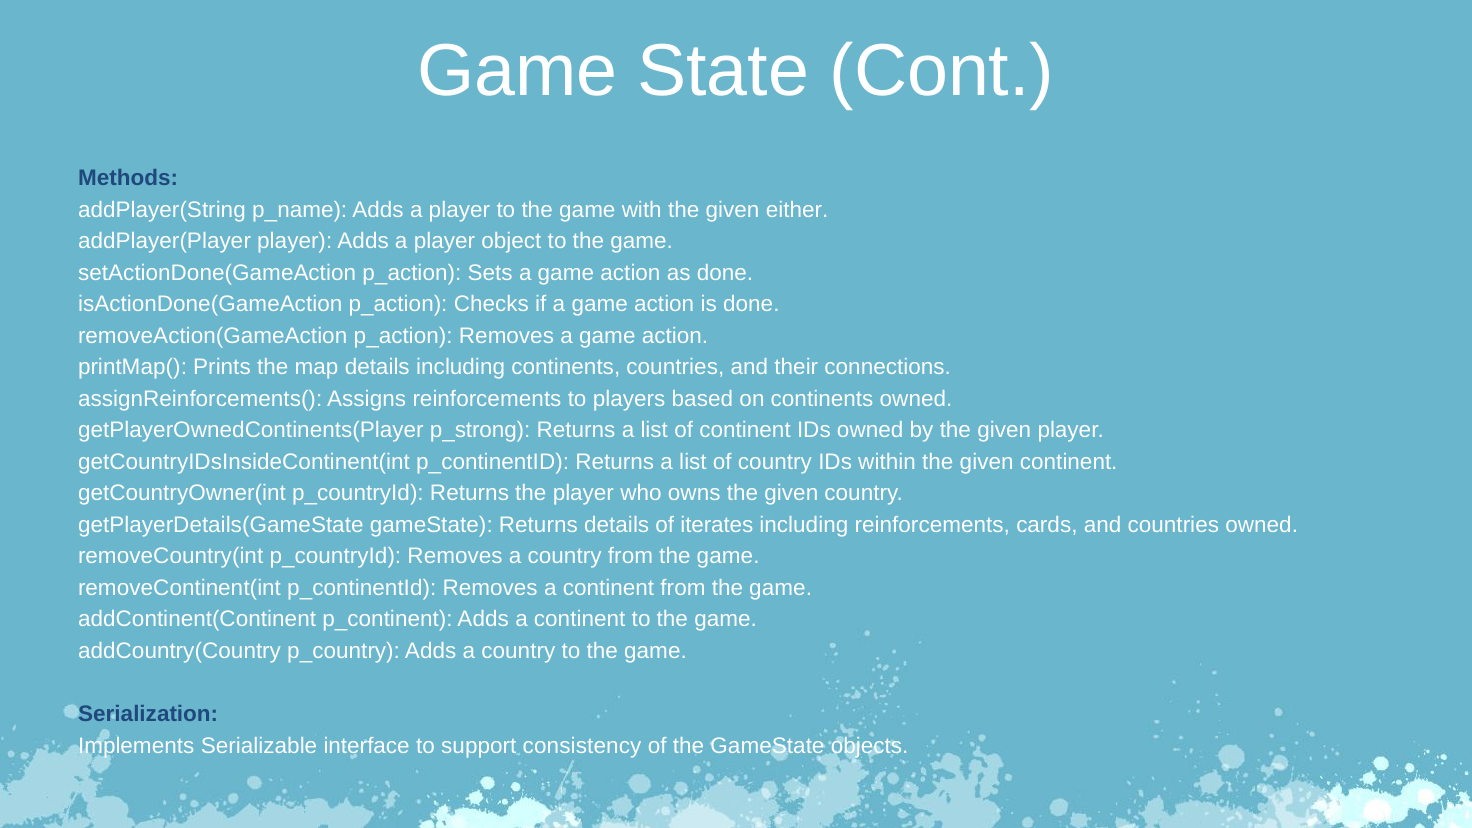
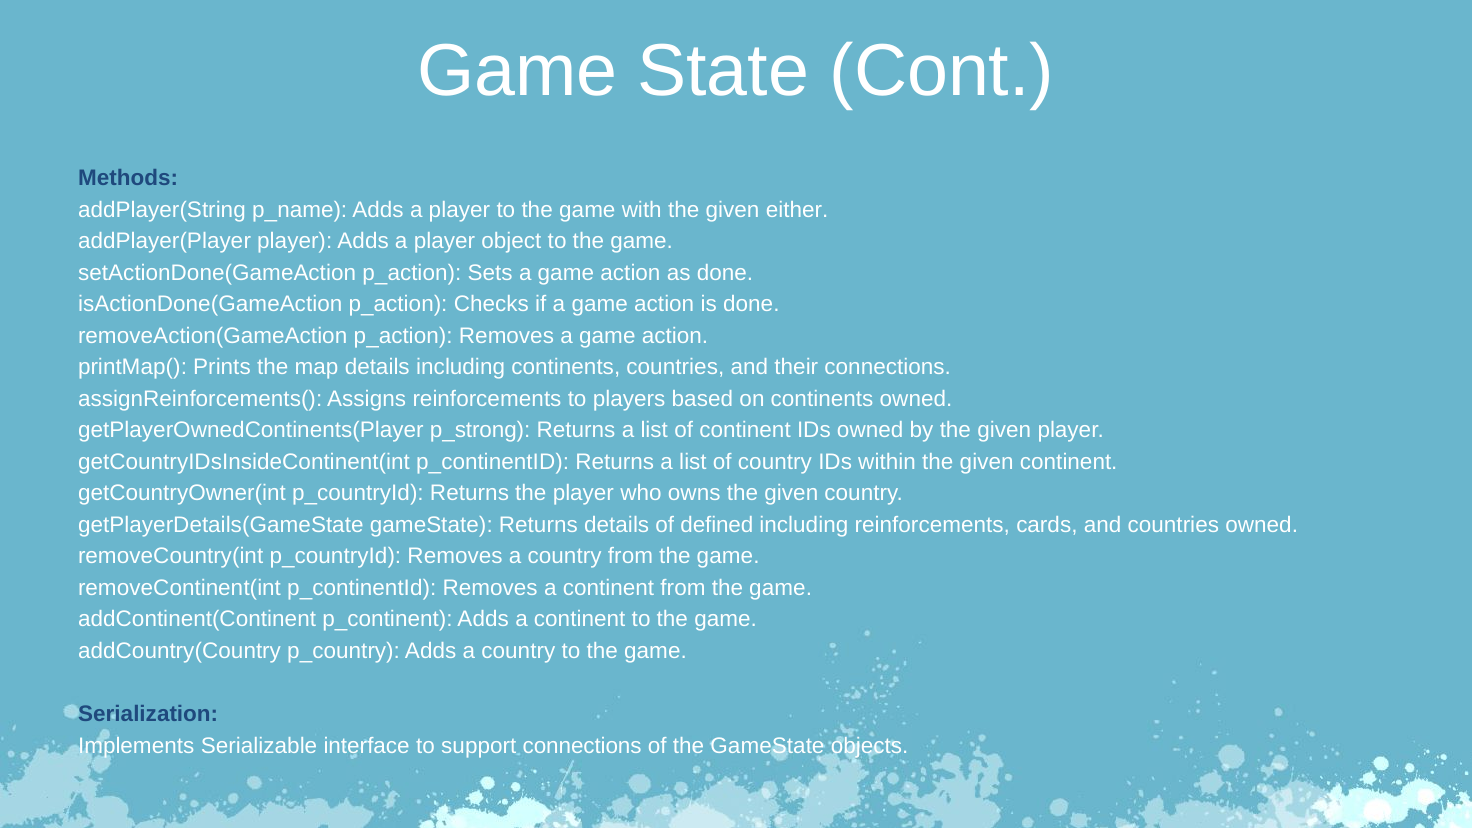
iterates: iterates -> defined (717, 525)
support consistency: consistency -> connections (582, 746)
